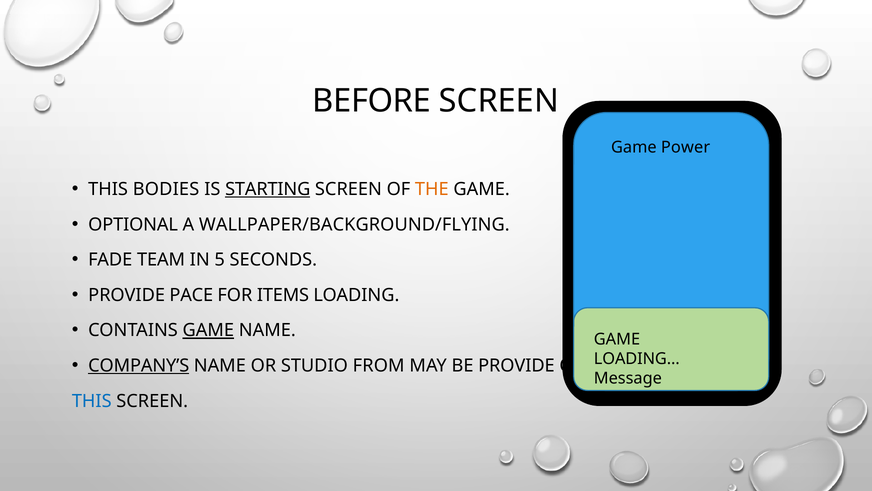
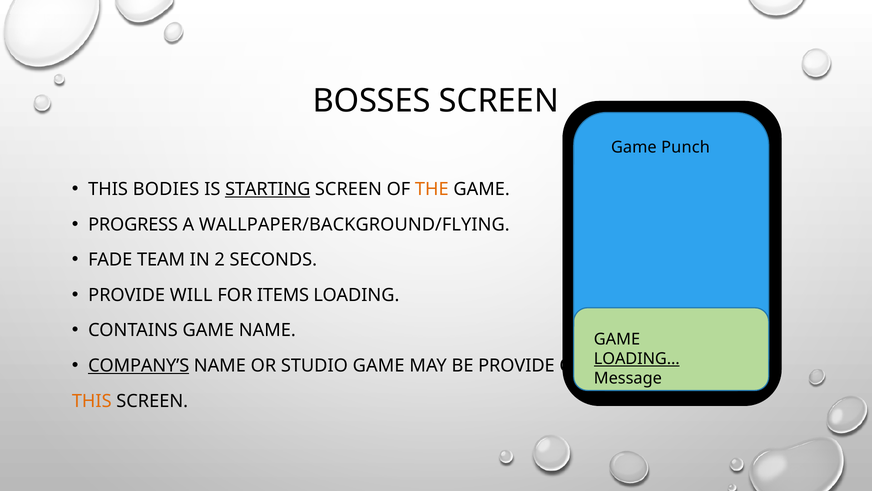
BEFORE: BEFORE -> BOSSES (372, 101)
Power: Power -> Punch (686, 147)
OPTIONAL: OPTIONAL -> PROGRESS (133, 224)
5: 5 -> 2 (220, 260)
PACE: PACE -> WILL (191, 295)
GAME underline: present -> none (208, 330)
LOADING… underline: none -> present (637, 358)
STUDIO FROM: FROM -> GAME (379, 365)
THIS colour: blue -> orange (92, 401)
